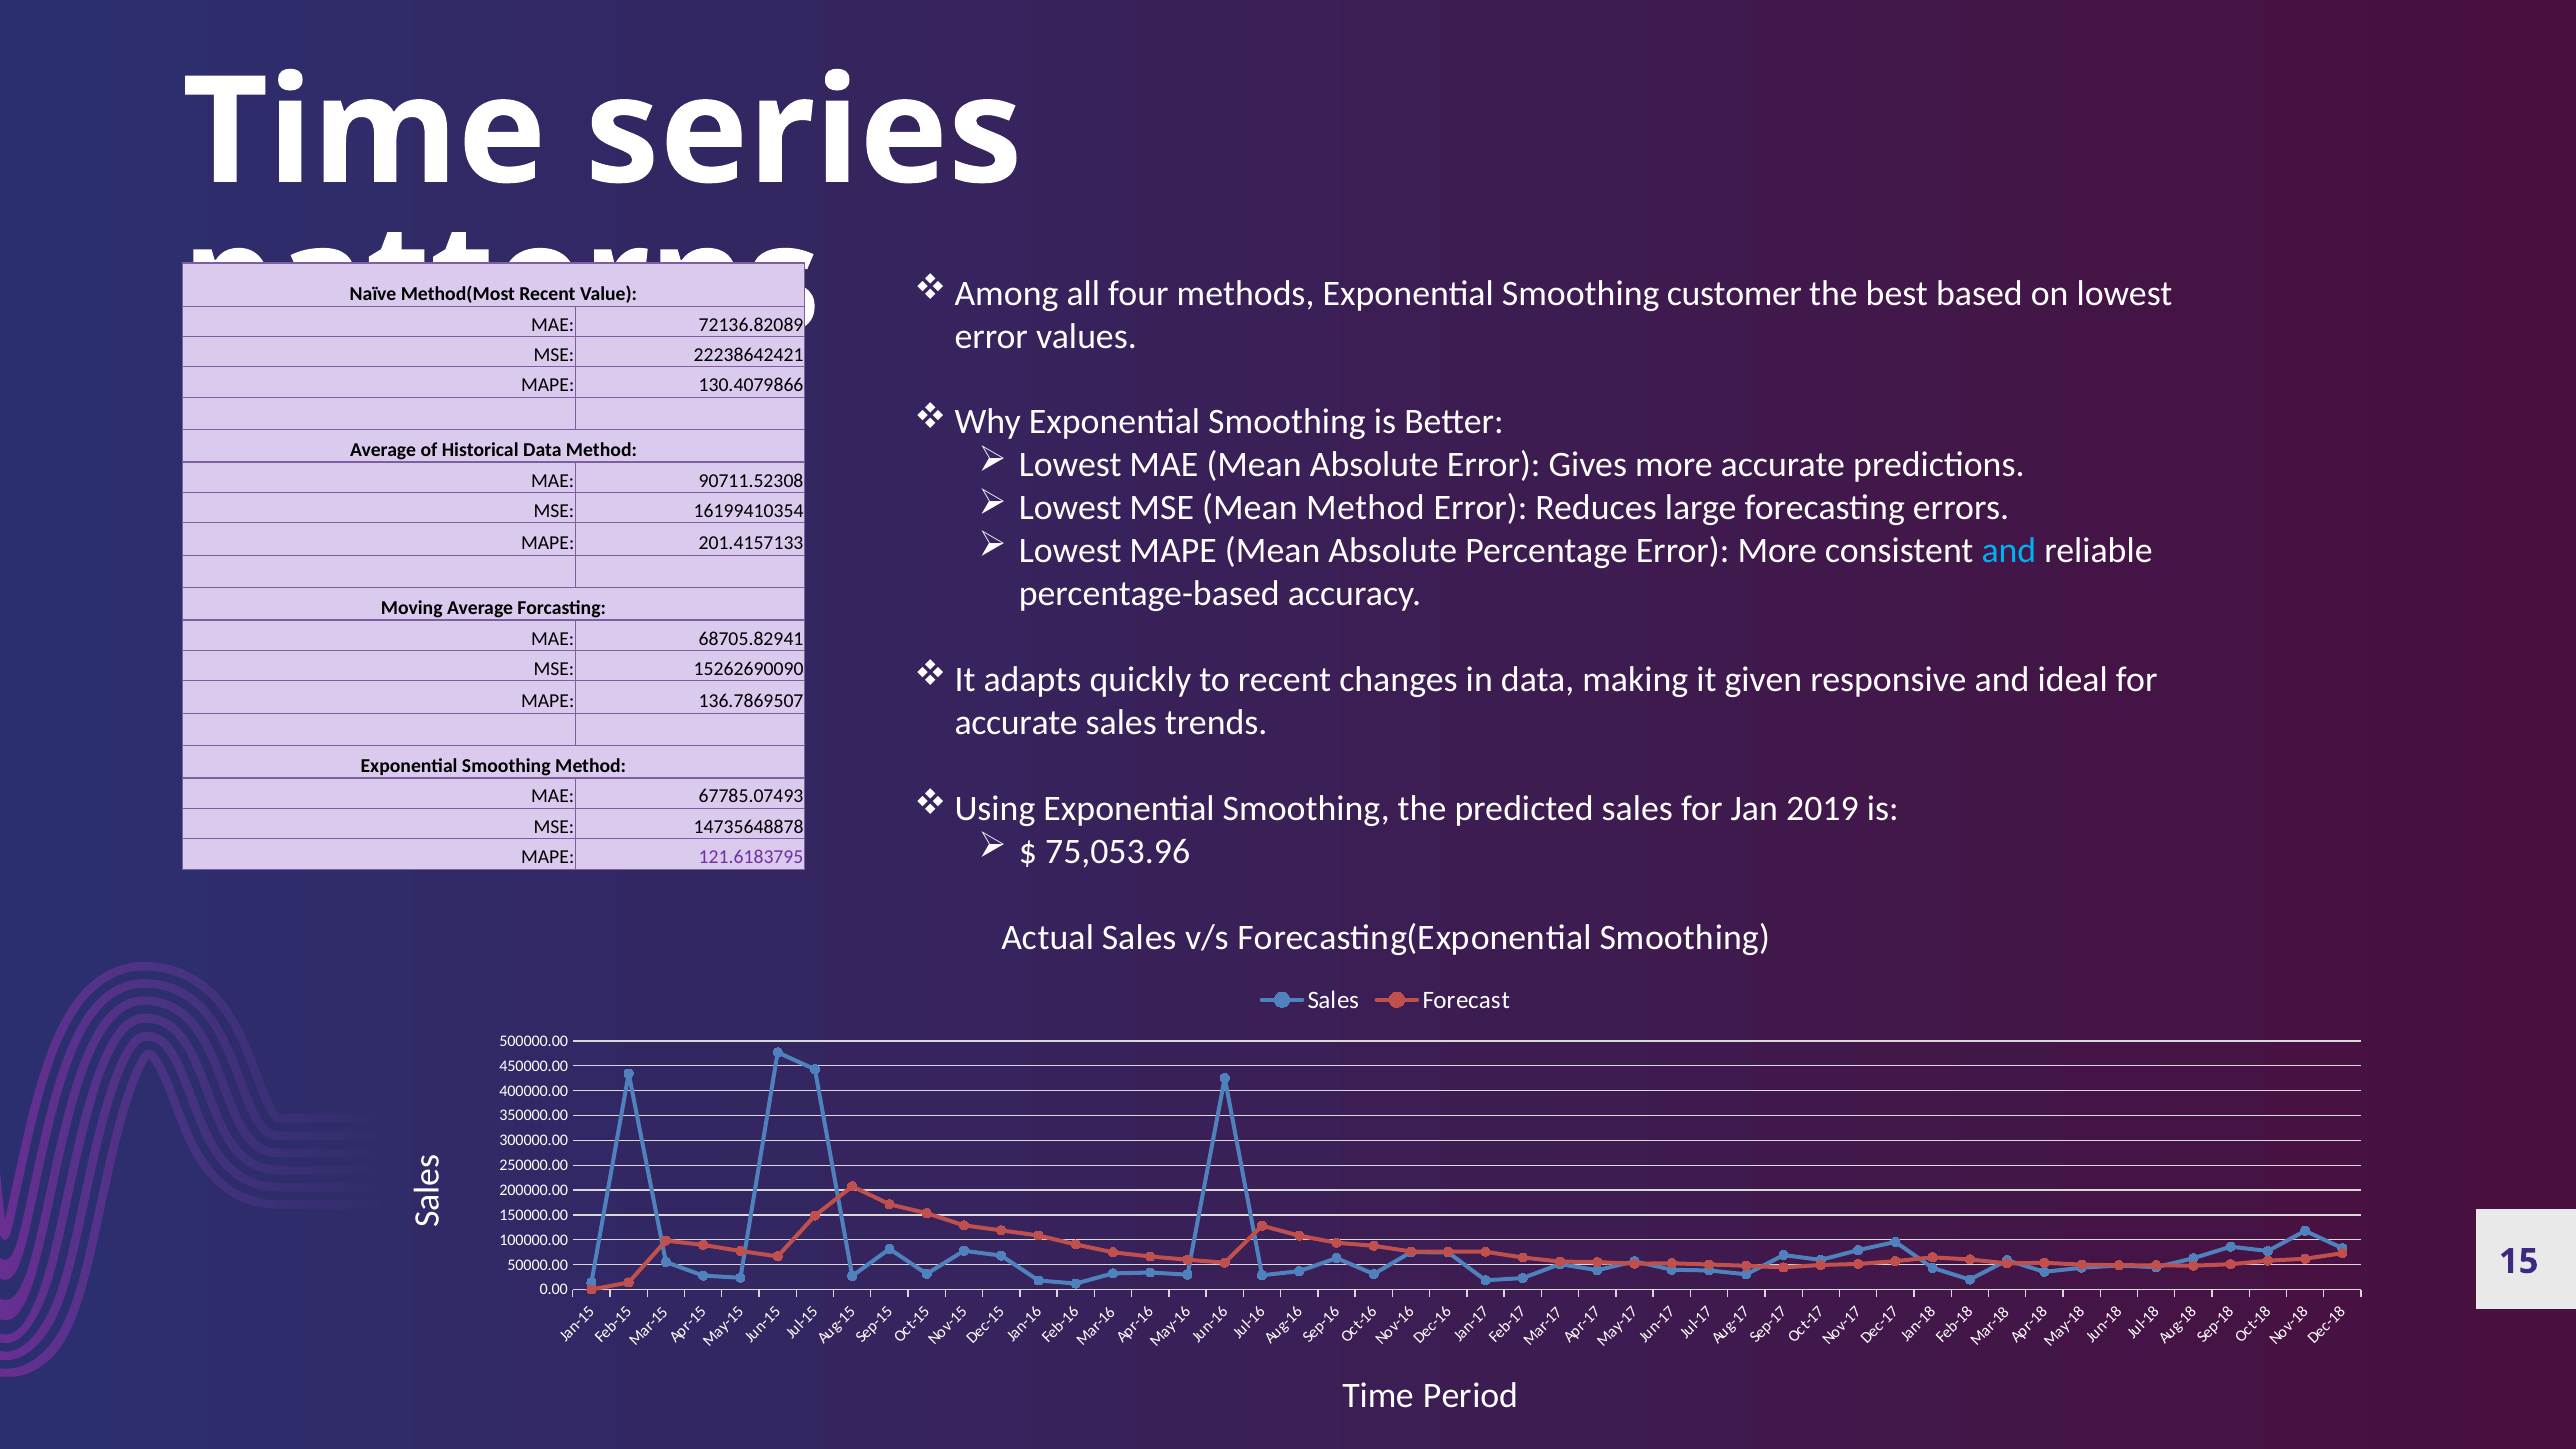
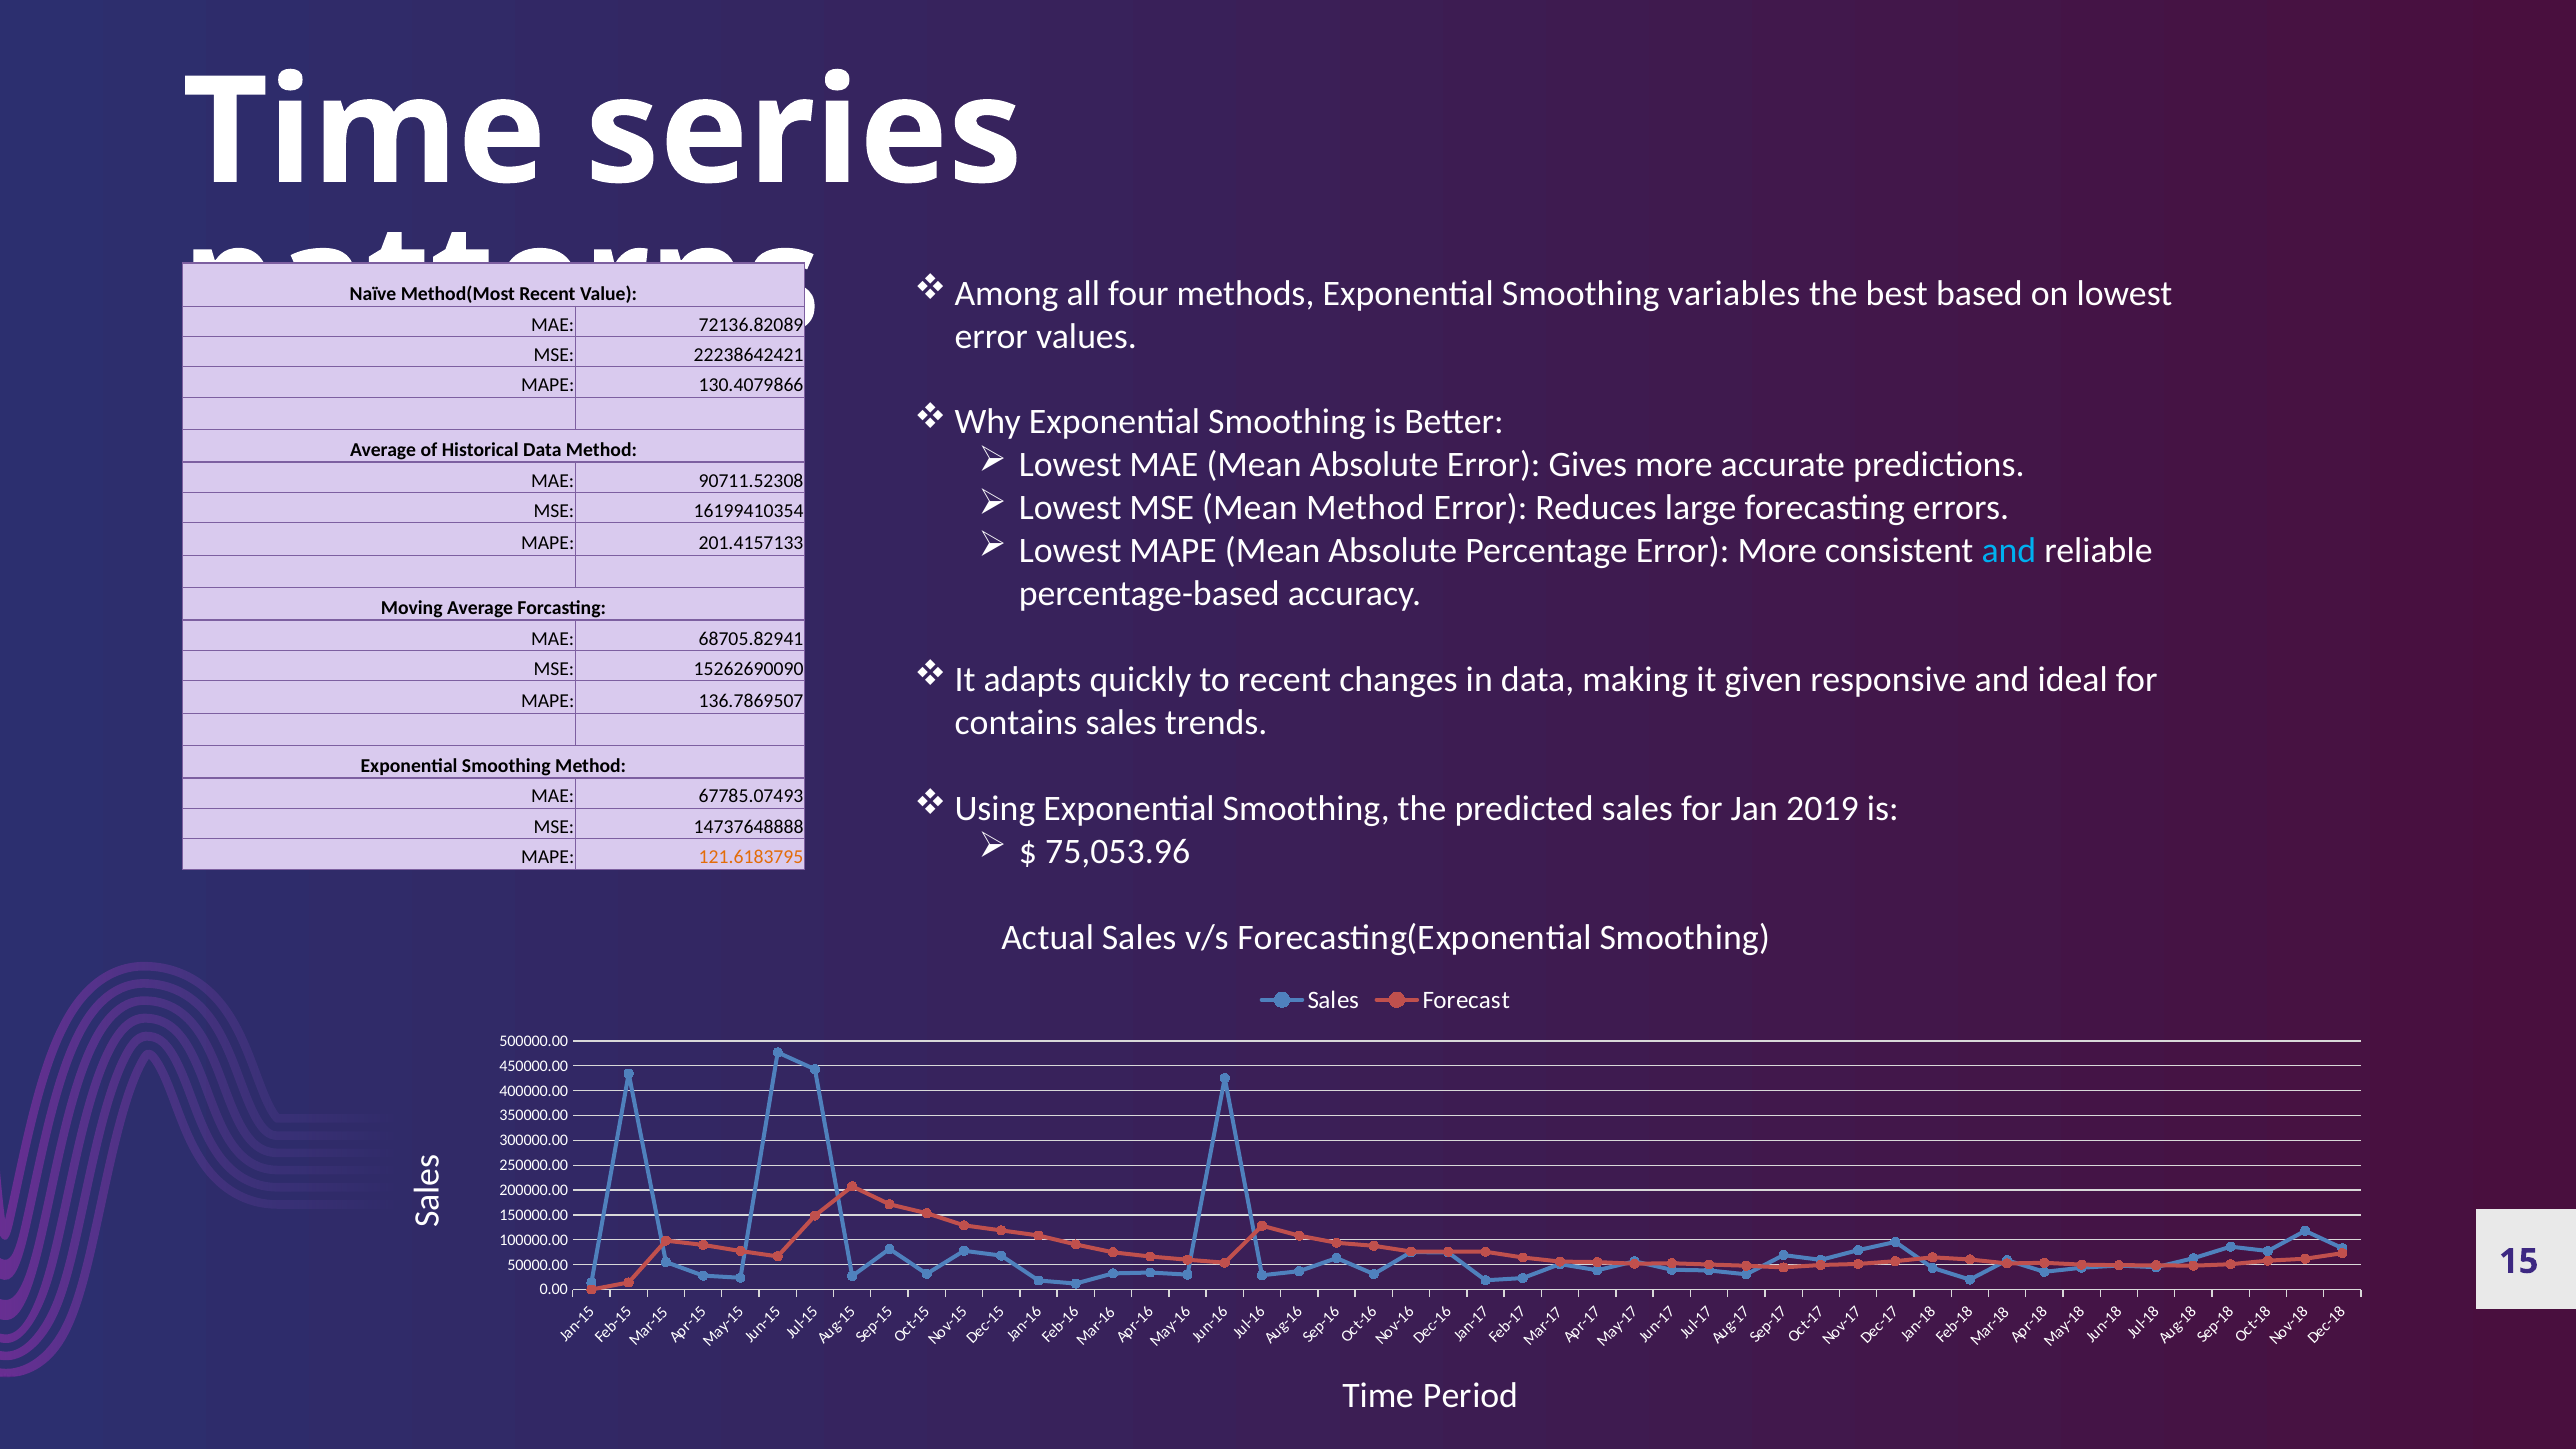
customer: customer -> variables (1734, 293)
accurate: accurate -> contains (1016, 723)
14735648878: 14735648878 -> 14737648888 (749, 827)
121.6183795 colour: purple -> orange (751, 857)
